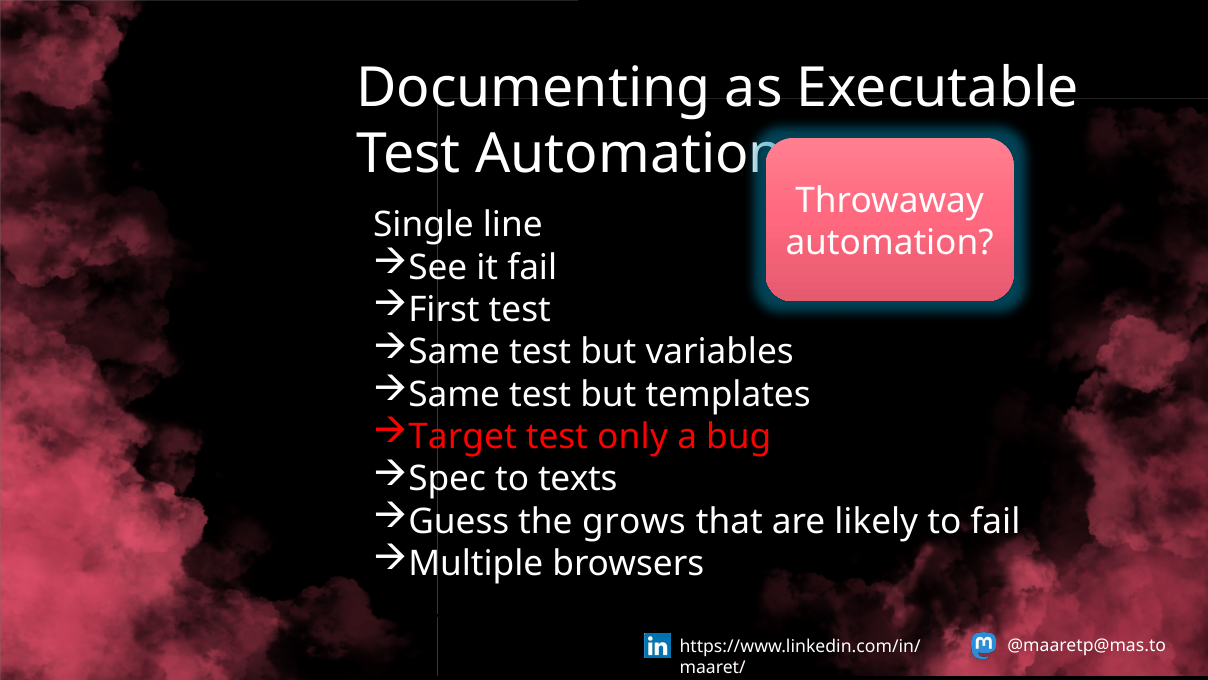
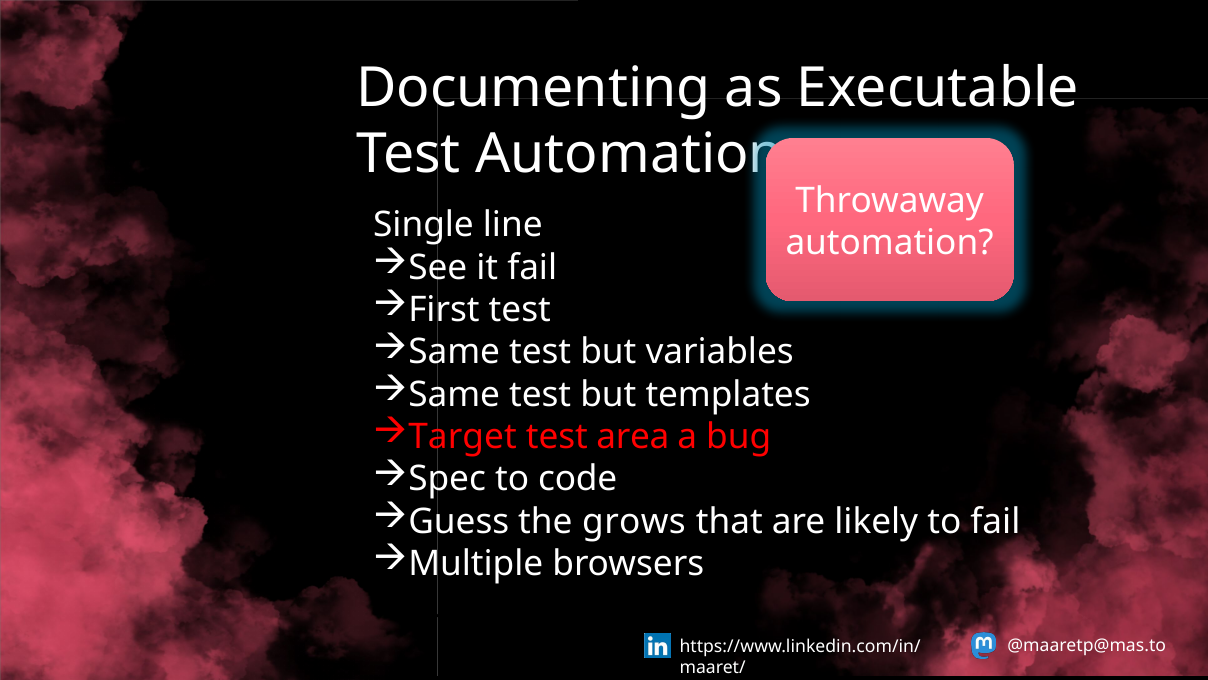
only: only -> area (633, 436)
texts: texts -> code (578, 479)
